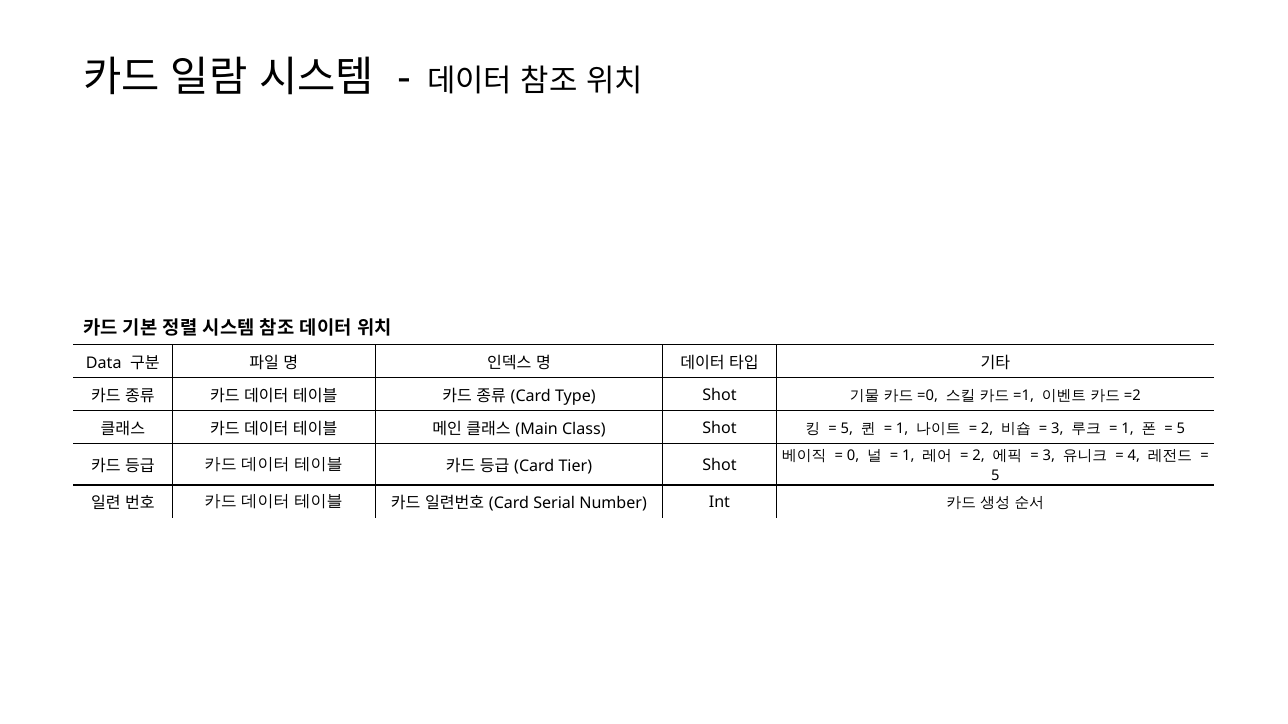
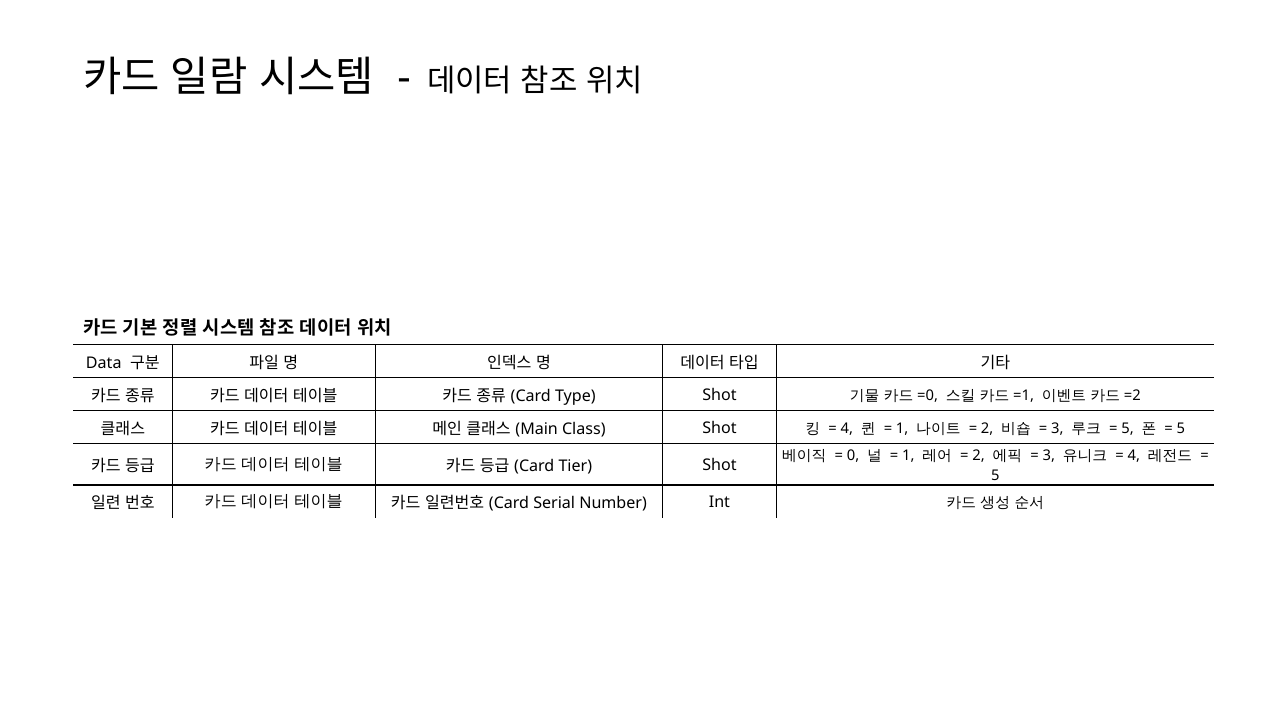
5: 5 -> 4 (847, 429)
1: 1 -> 5 (1128, 429)
